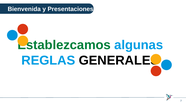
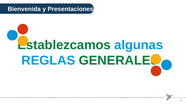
GENERALES colour: black -> green (119, 61)
